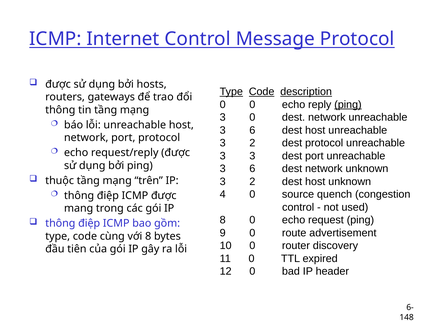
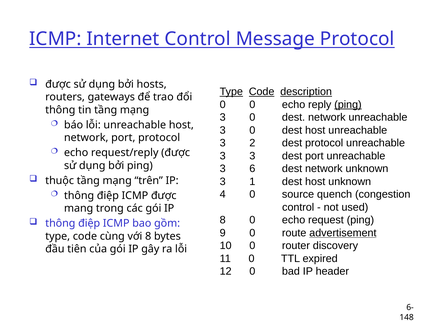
6: 6 -> 0 (252, 130)
2: 2 -> 1 (252, 182)
advertisement underline: none -> present (343, 233)
